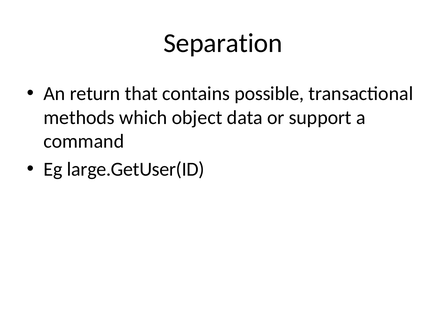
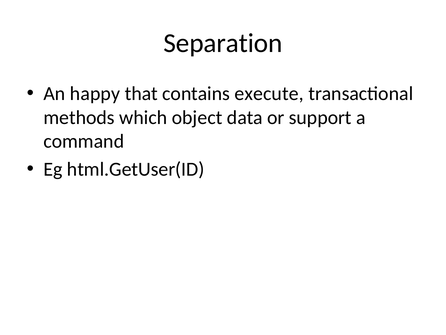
return: return -> happy (95, 94)
possible: possible -> execute (269, 94)
large.GetUser(ID: large.GetUser(ID -> html.GetUser(ID (136, 169)
